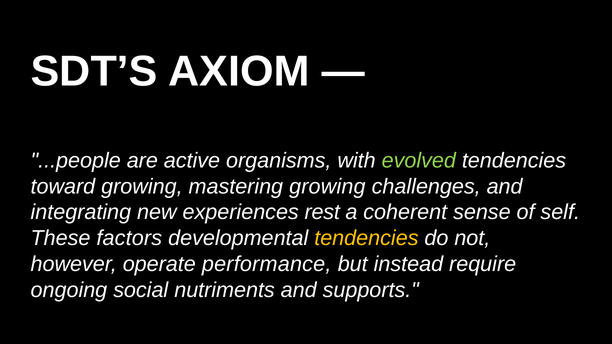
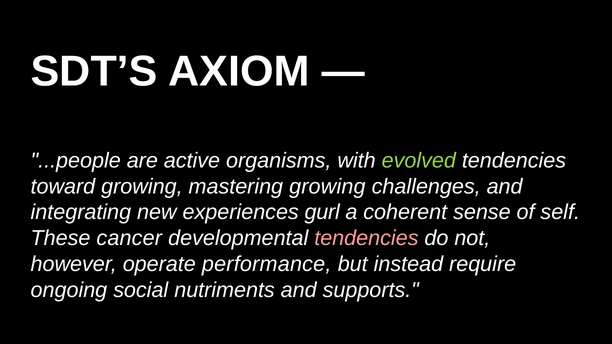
rest: rest -> gurl (322, 212)
factors: factors -> cancer (129, 238)
tendencies colour: yellow -> pink (366, 238)
